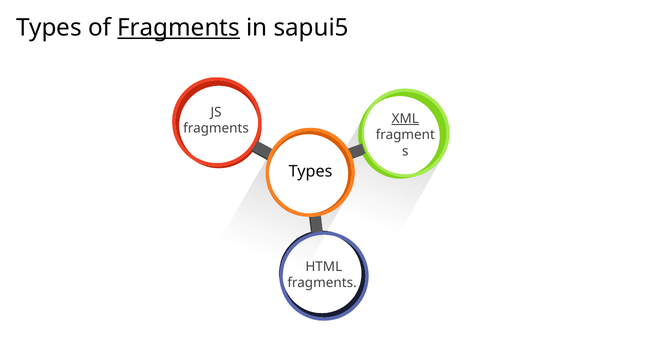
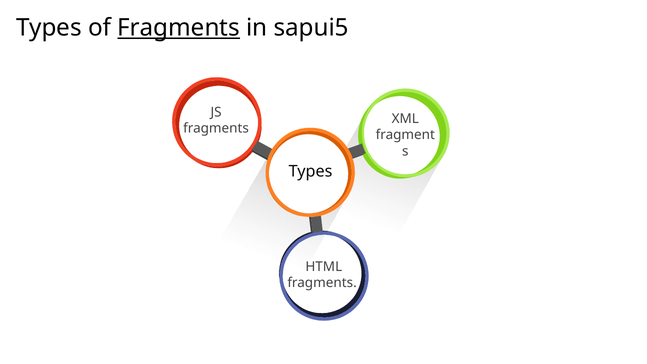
XML underline: present -> none (405, 119)
